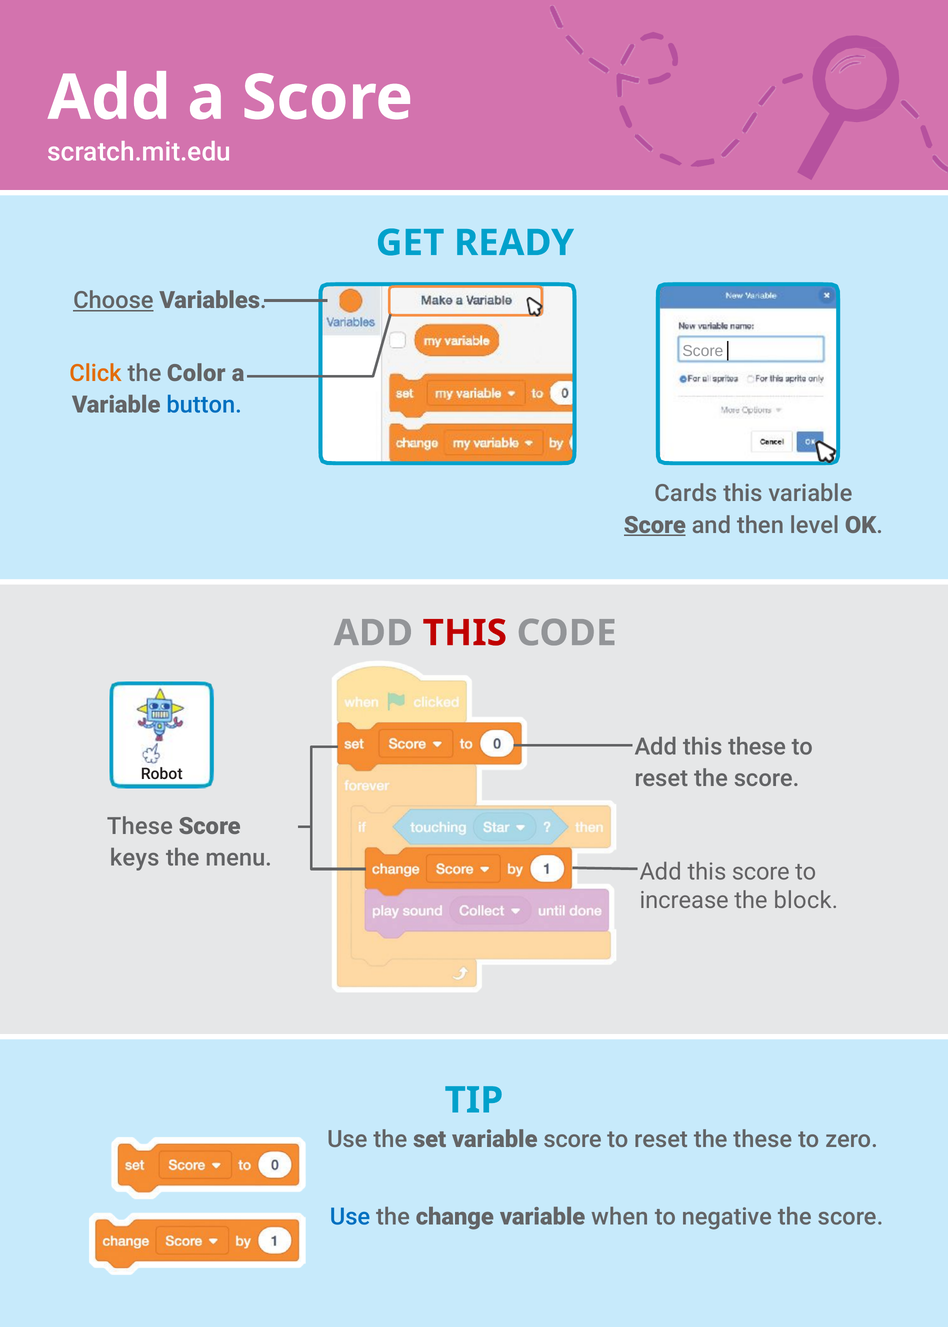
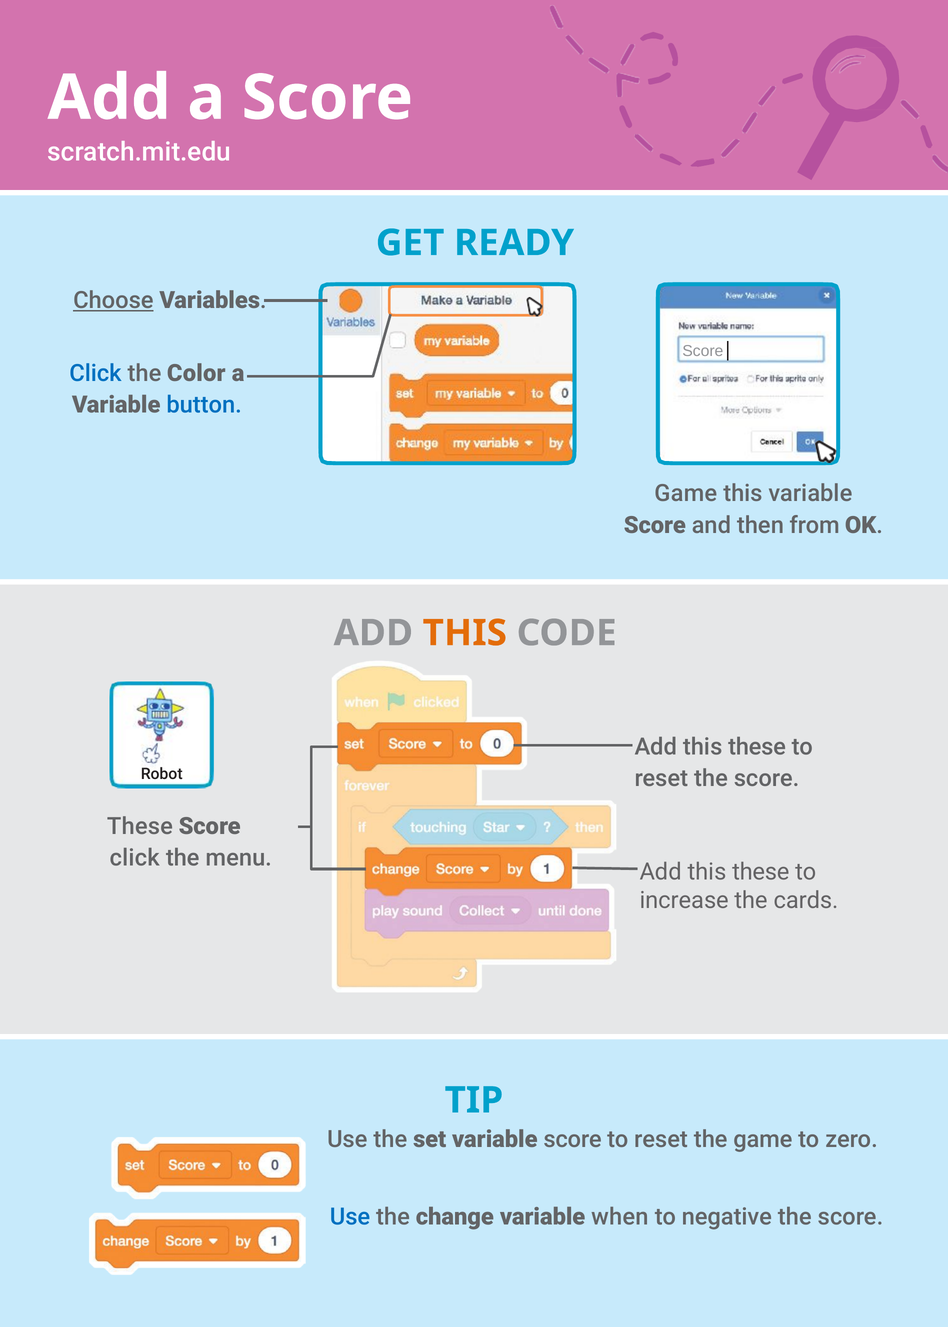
Click colour: orange -> blue (95, 373)
Cards: Cards -> Game (686, 494)
Score underline: present -> none (655, 525)
level: level -> from (815, 525)
THIS colour: red -> orange (465, 633)
keys: keys -> click (135, 858)
score: score -> these (761, 872)
block: block -> cards (806, 901)
the these: these -> game (763, 1140)
